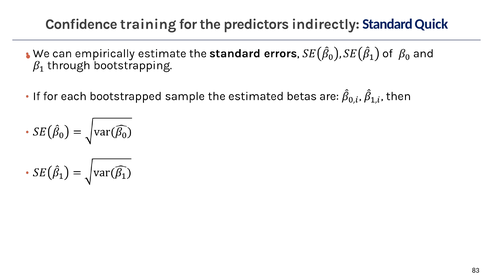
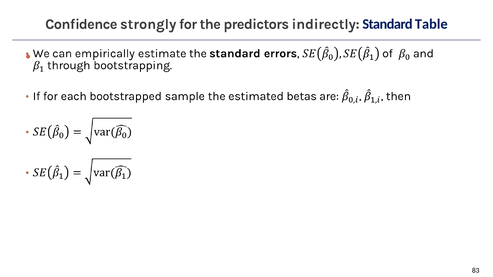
training: training -> strongly (148, 24)
Quick: Quick -> Table (431, 24)
